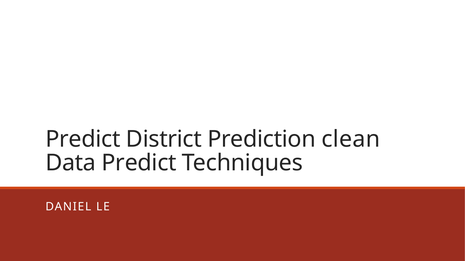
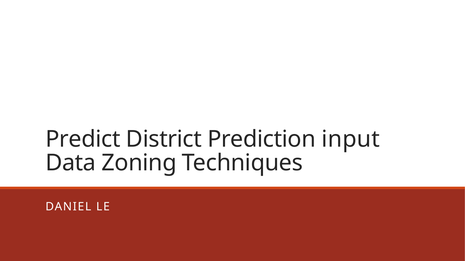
clean: clean -> input (351, 140)
Data Predict: Predict -> Zoning (139, 163)
